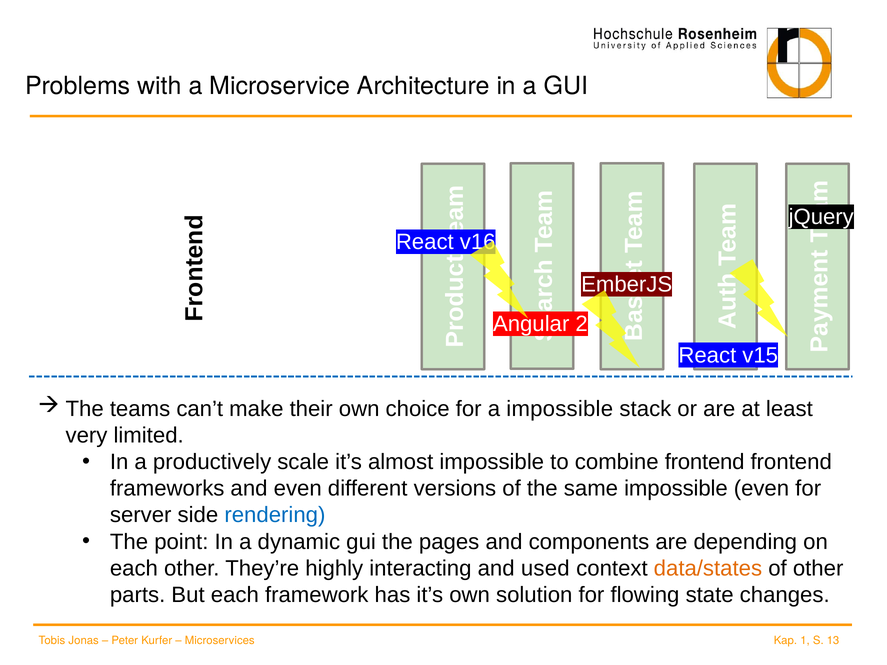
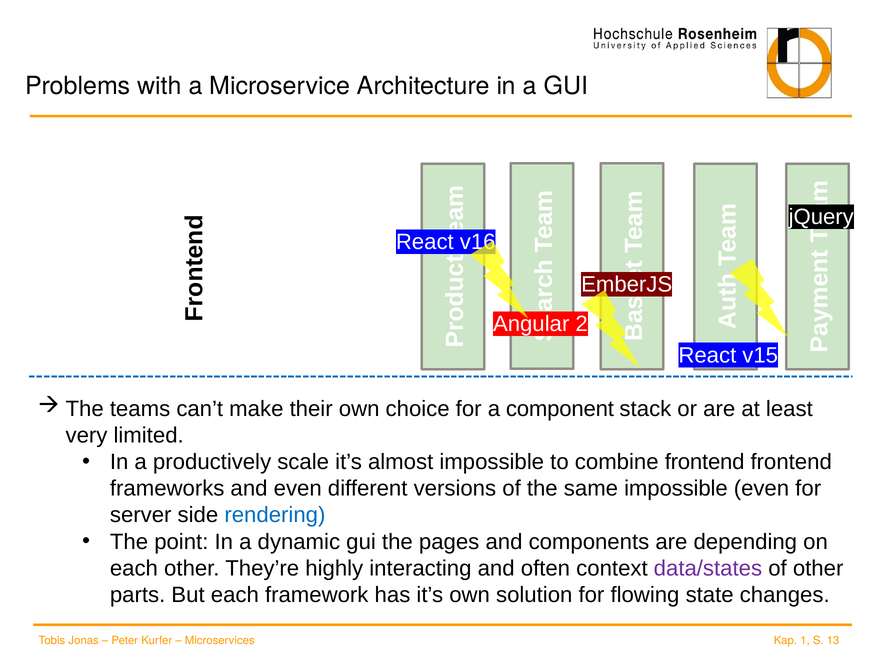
a impossible: impossible -> component (560, 409)
used: used -> often (545, 569)
data/states colour: orange -> purple (708, 569)
